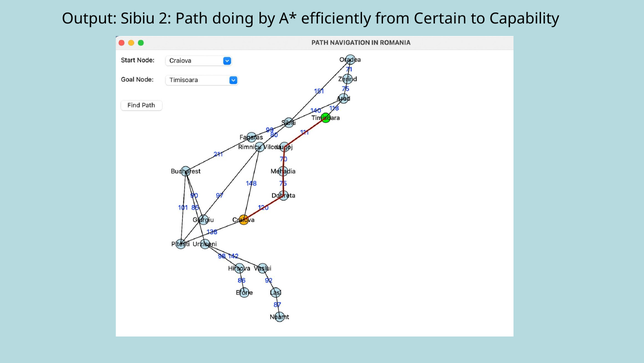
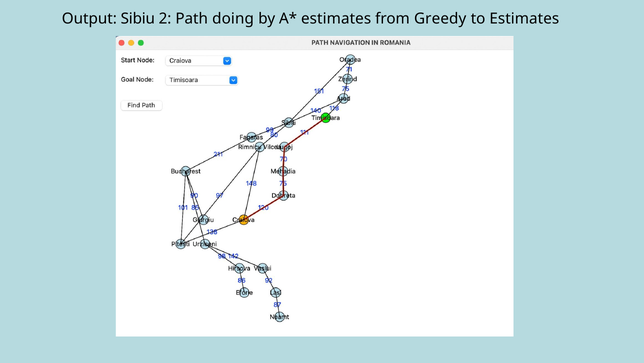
efficiently: efficiently -> estimates (336, 19)
Certain: Certain -> Greedy (440, 19)
to Capability: Capability -> Estimates (524, 19)
